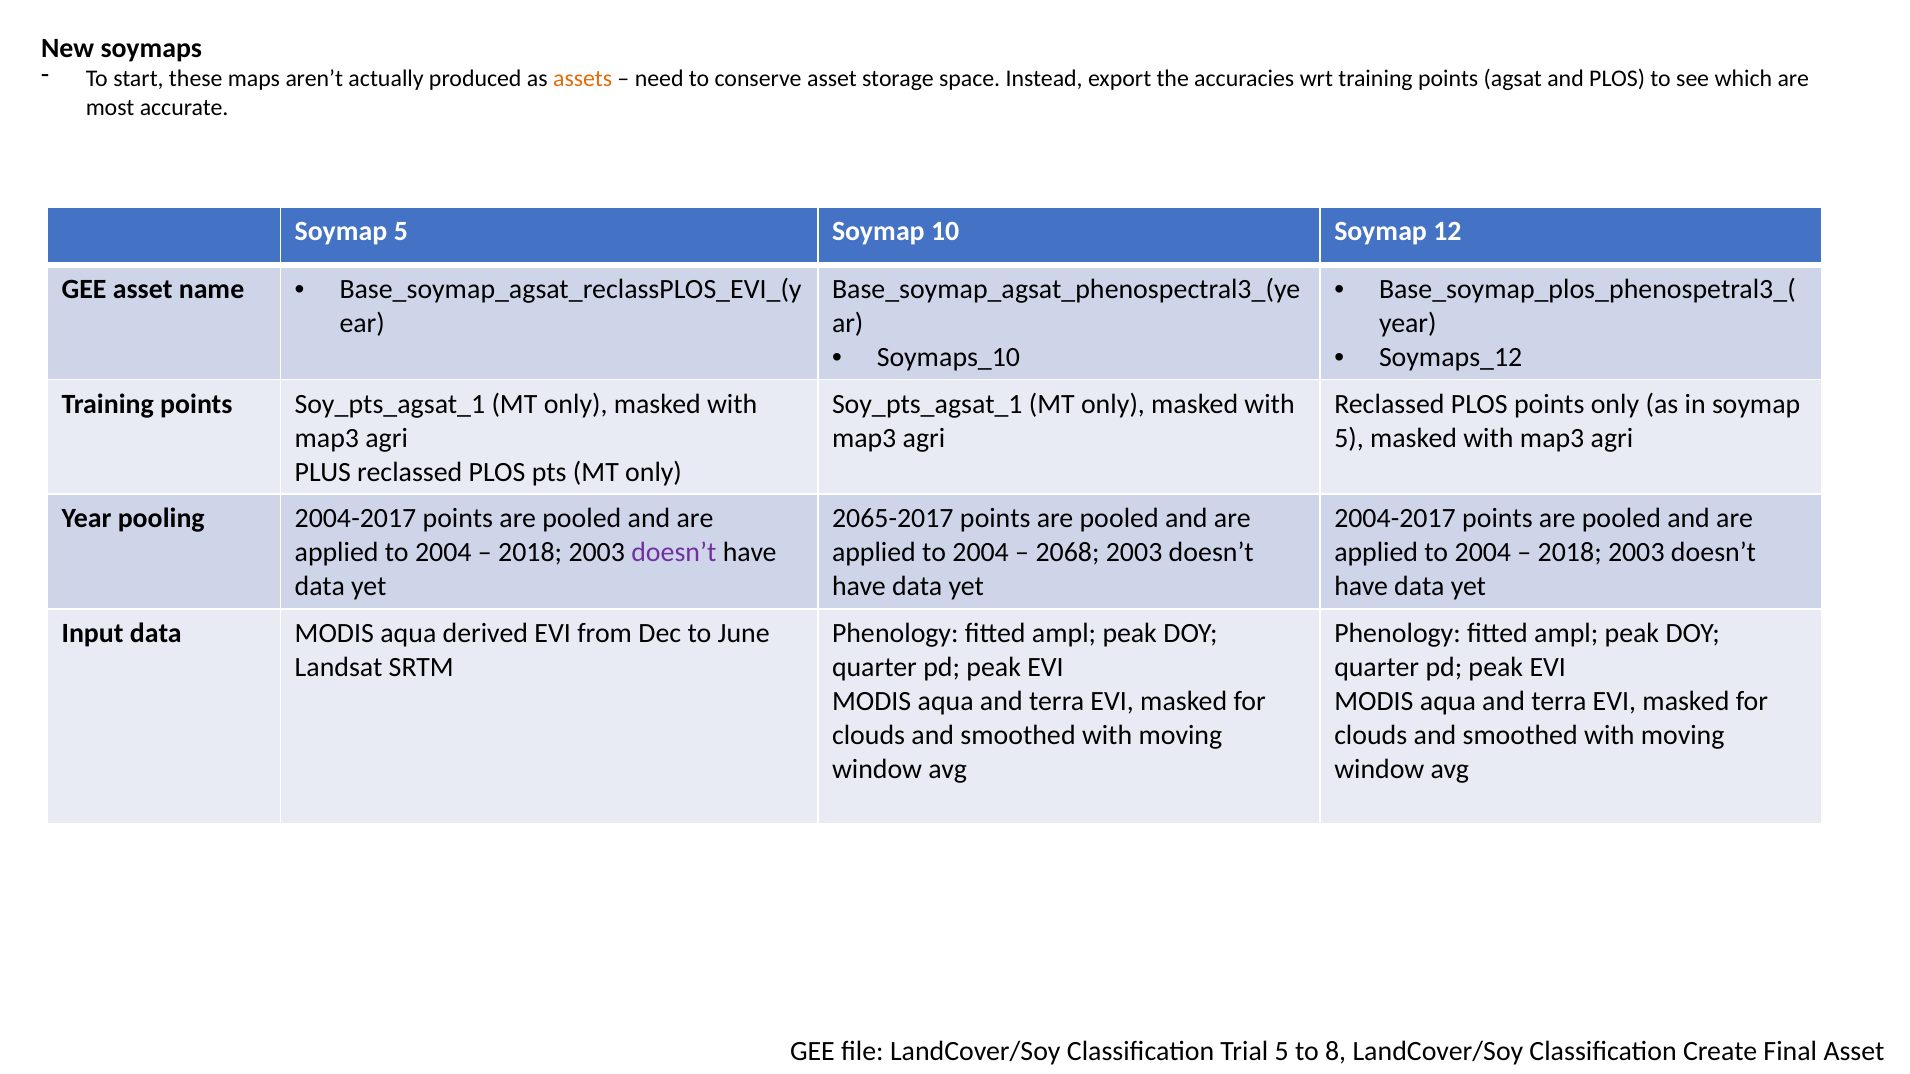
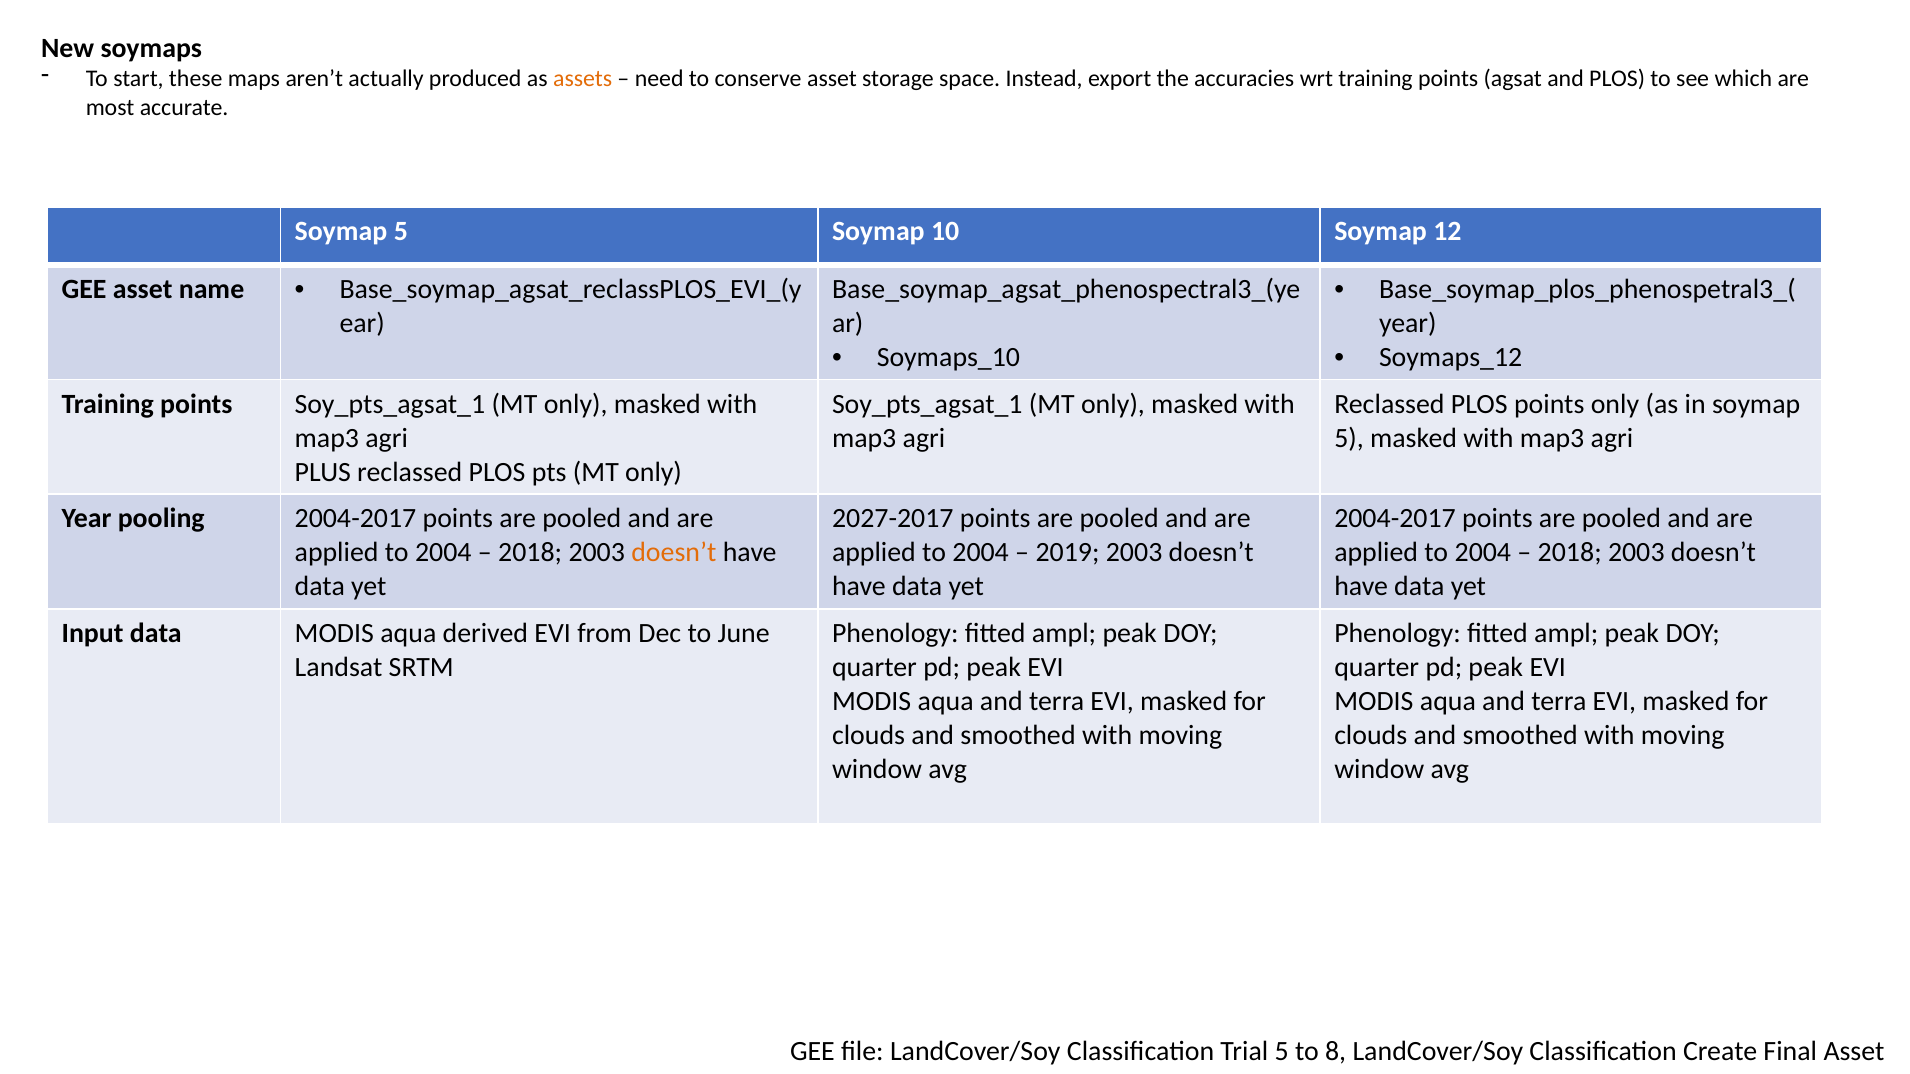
2065-2017: 2065-2017 -> 2027-2017 (893, 519)
doesn’t colour: purple -> orange (674, 553)
2068: 2068 -> 2019 (1067, 553)
